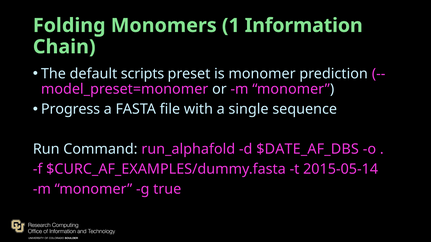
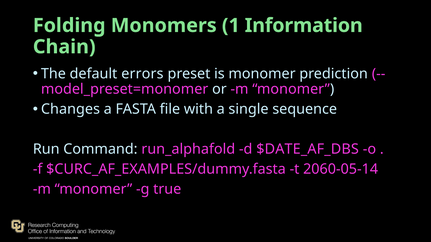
scripts: scripts -> errors (142, 74)
Progress: Progress -> Changes (70, 109)
2015-05-14: 2015-05-14 -> 2060-05-14 (341, 169)
